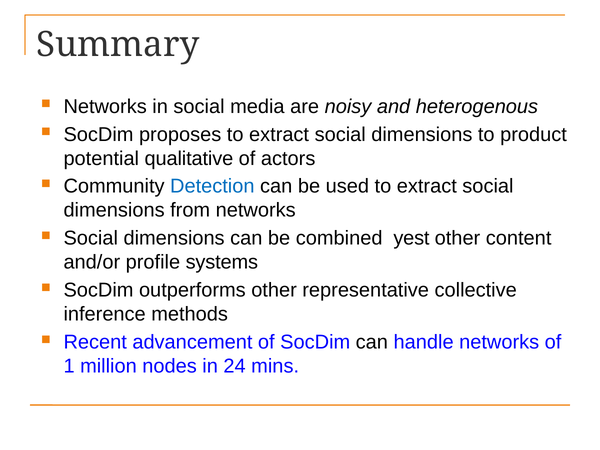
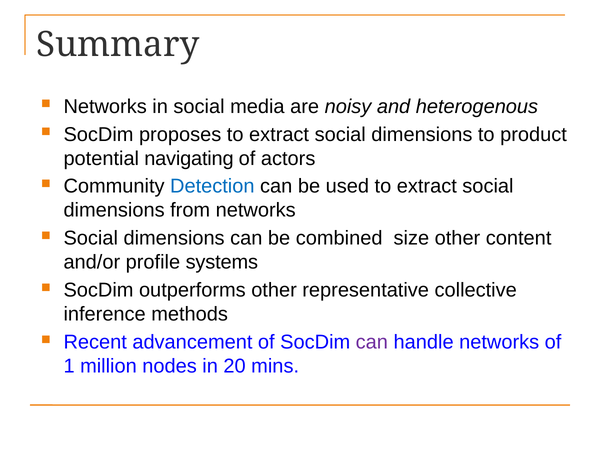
qualitative: qualitative -> navigating (189, 158)
yest: yest -> size (411, 238)
can colour: black -> purple (372, 342)
24: 24 -> 20 (235, 366)
